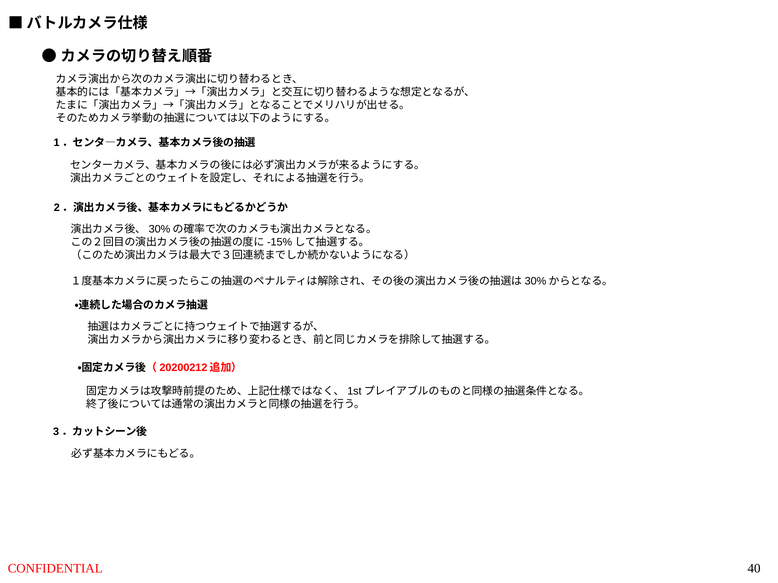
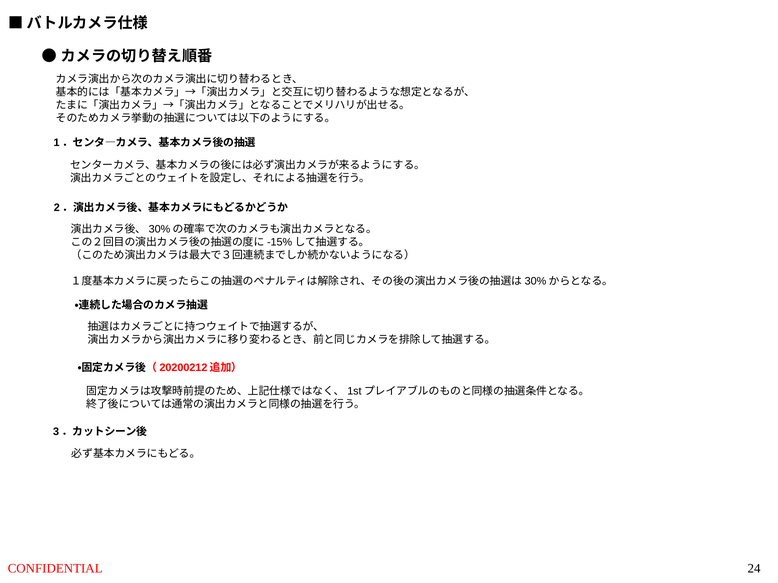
40: 40 -> 24 (754, 569)
